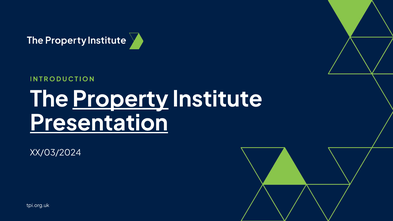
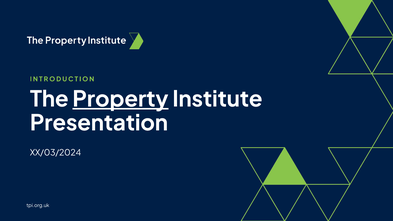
Presentation underline: present -> none (99, 123)
